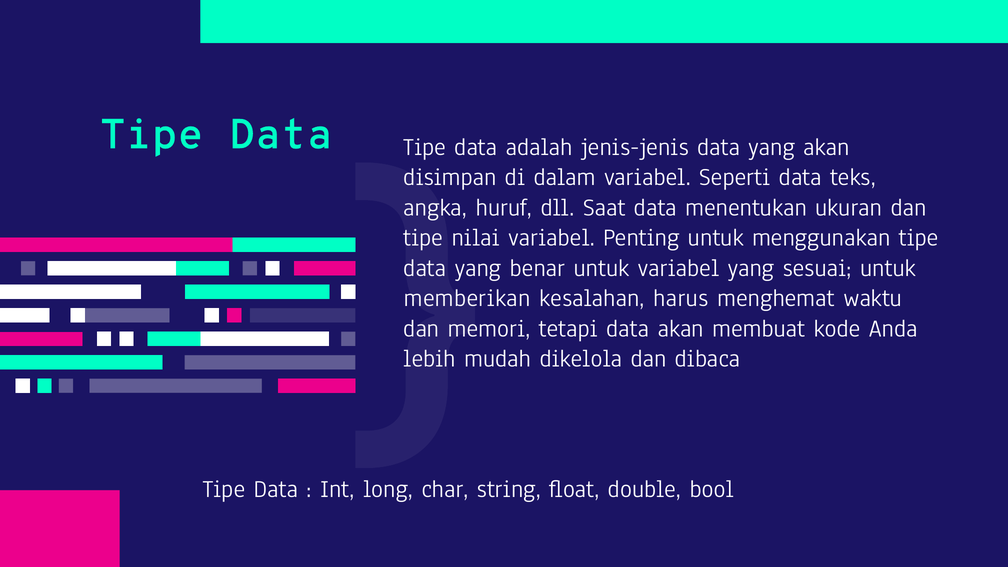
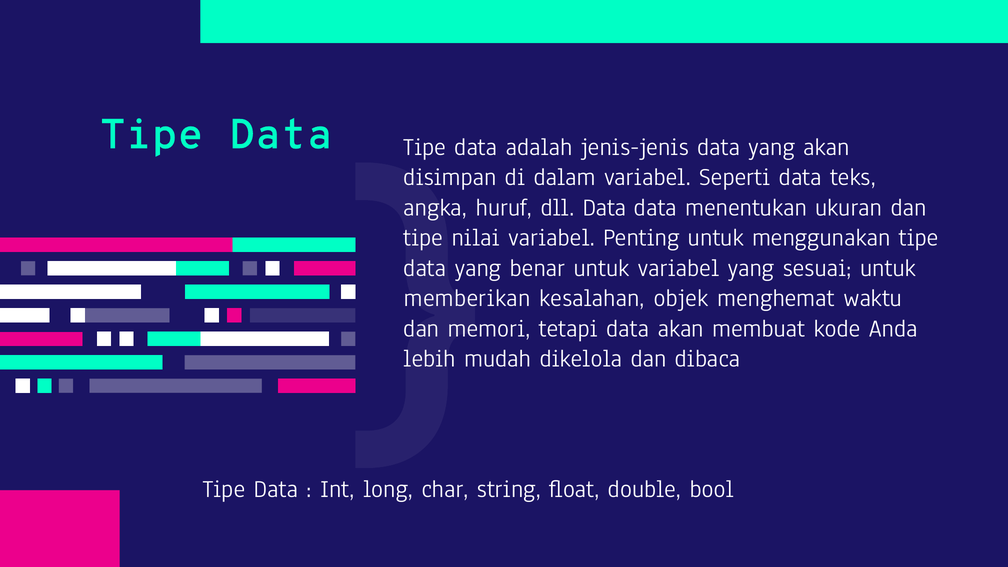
dll Saat: Saat -> Data (604, 207)
harus: harus -> objek (681, 298)
